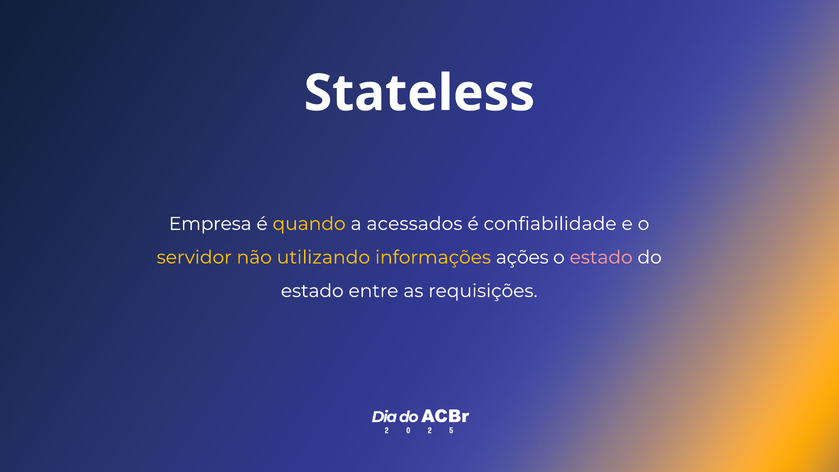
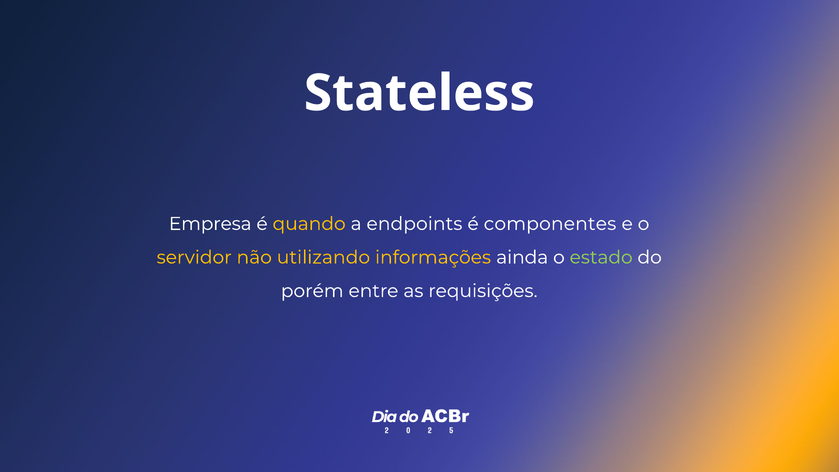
acessados: acessados -> endpoints (414, 224)
confiabilidade: confiabilidade -> componentes (550, 224)
ações: ações -> ainda (522, 257)
estado colour: pink -> light green (601, 257)
estado: estado -> porém (312, 291)
